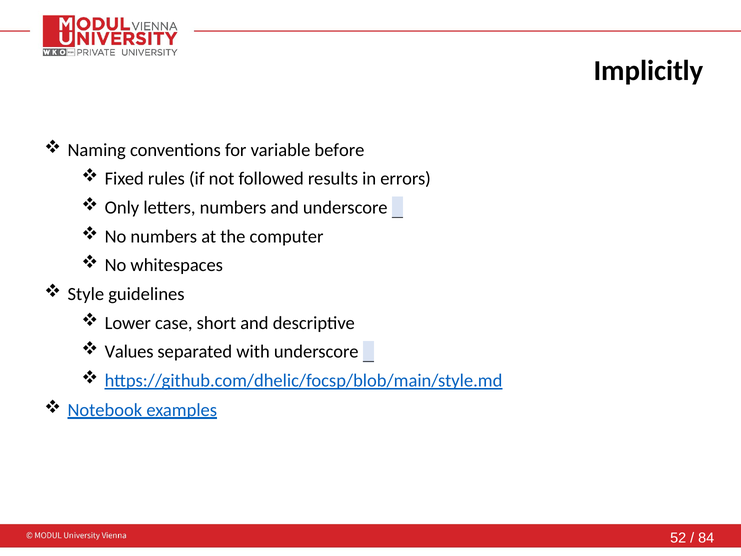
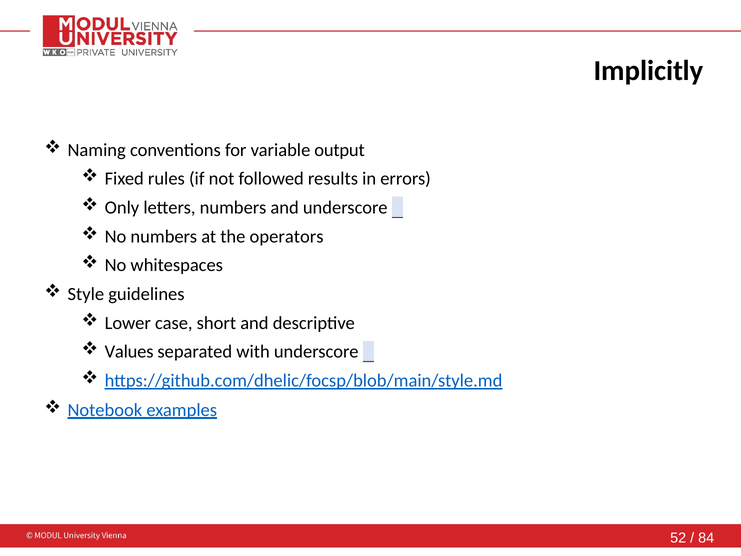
before: before -> output (340, 150)
computer: computer -> operators (287, 236)
